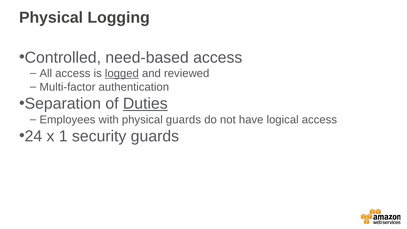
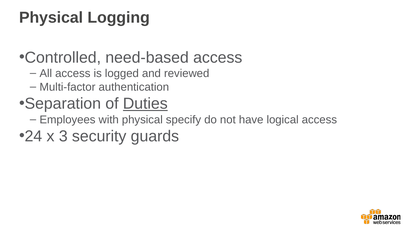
logged underline: present -> none (122, 74)
physical guards: guards -> specify (184, 120)
1: 1 -> 3 (63, 136)
